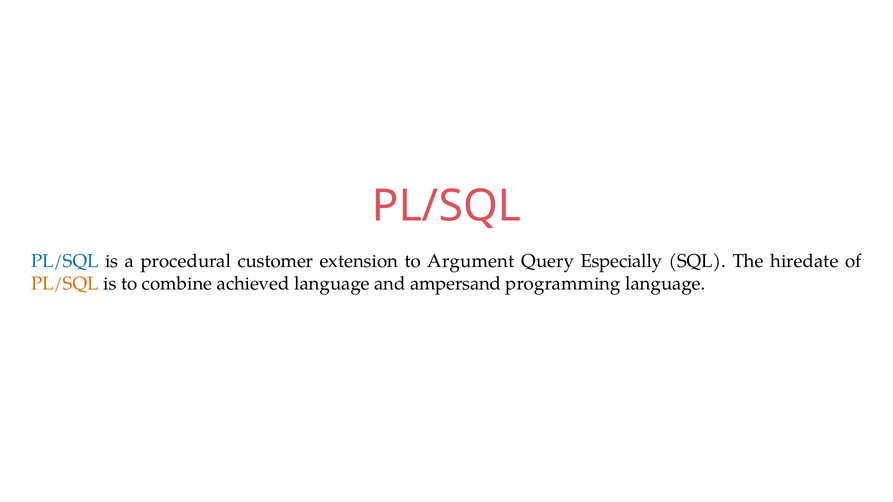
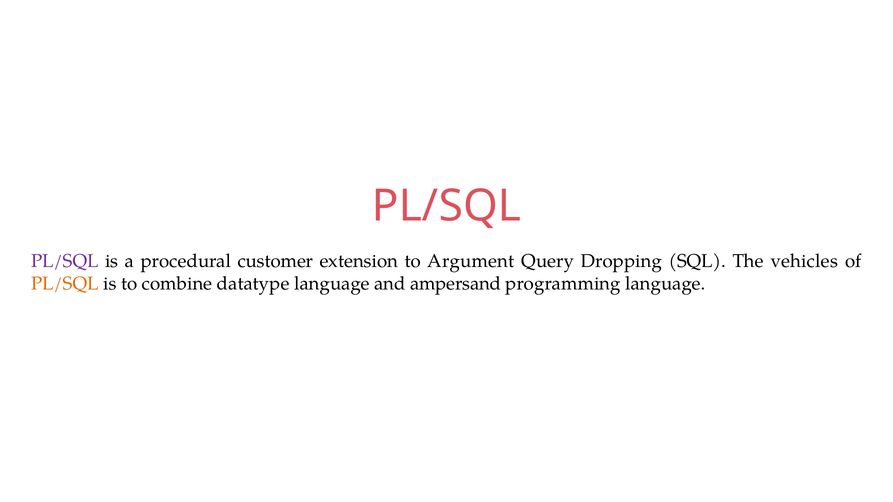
PL/SQL colour: blue -> purple (65, 261)
Especially: Especially -> Dropping (621, 261)
hiredate: hiredate -> vehicles (804, 261)
achieved: achieved -> datatype (253, 284)
